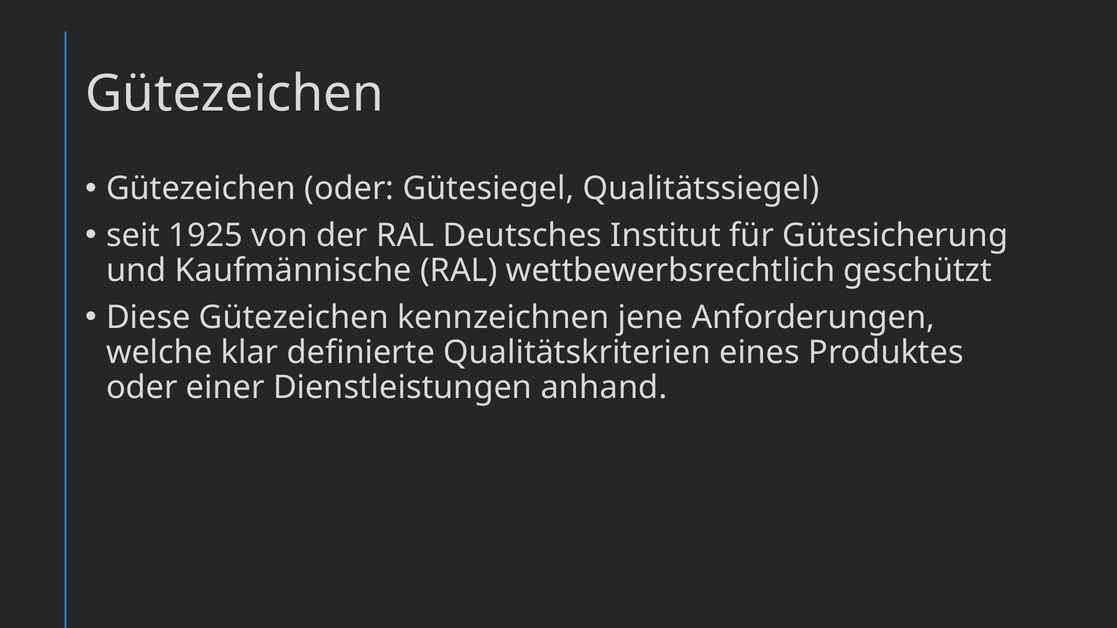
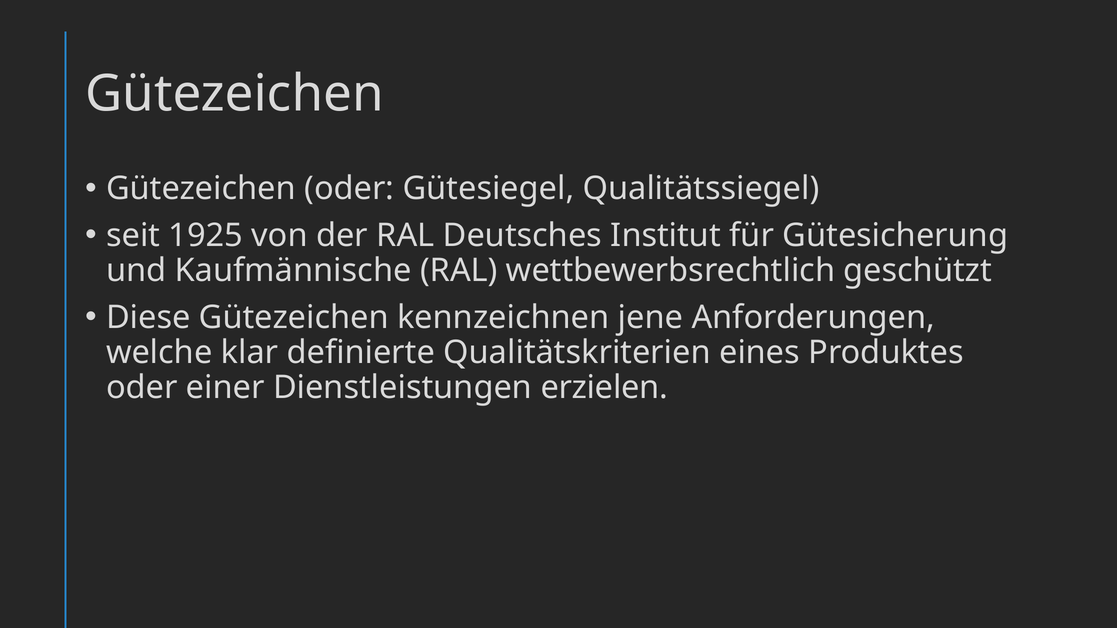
anhand: anhand -> erzielen (604, 388)
